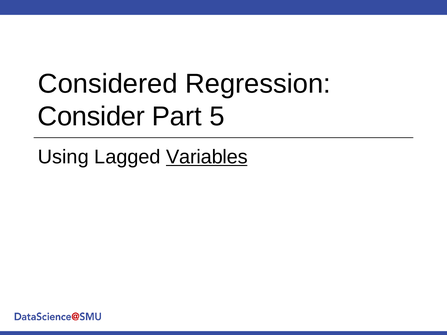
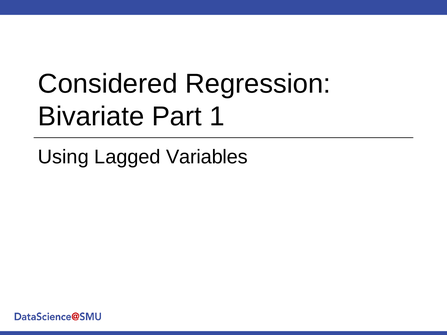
Consider: Consider -> Bivariate (91, 117)
5: 5 -> 1 (217, 117)
Variables underline: present -> none (207, 157)
